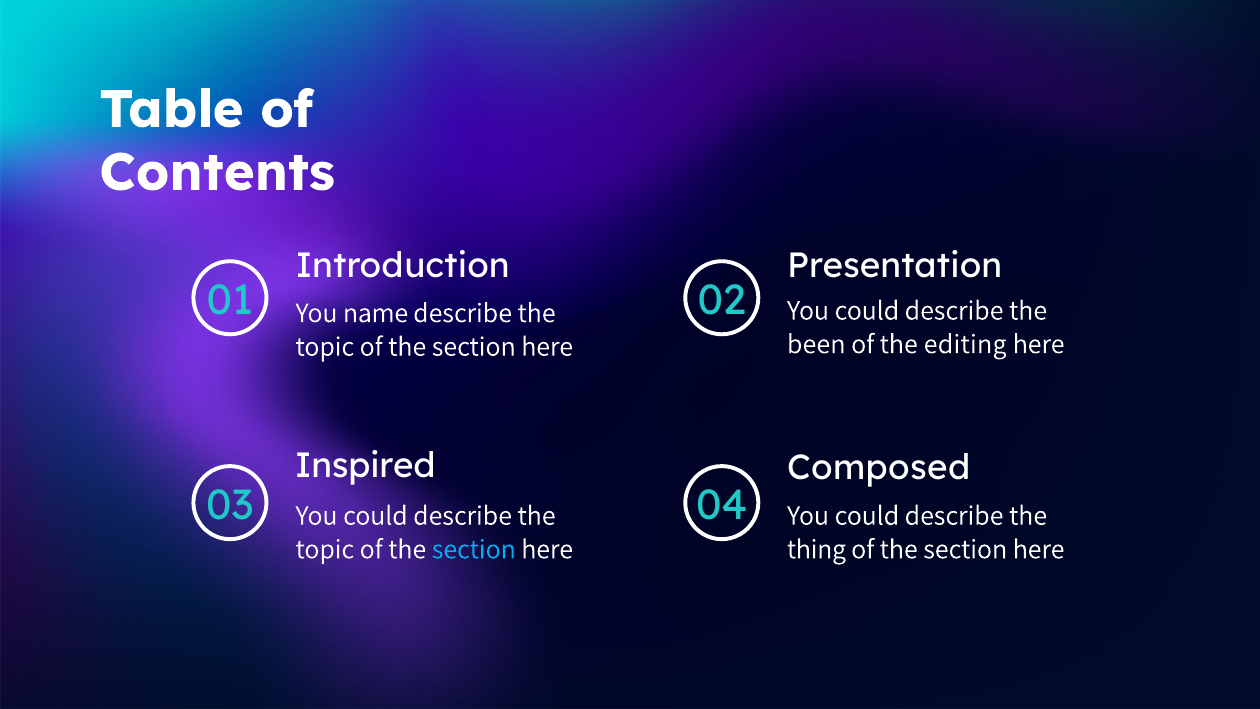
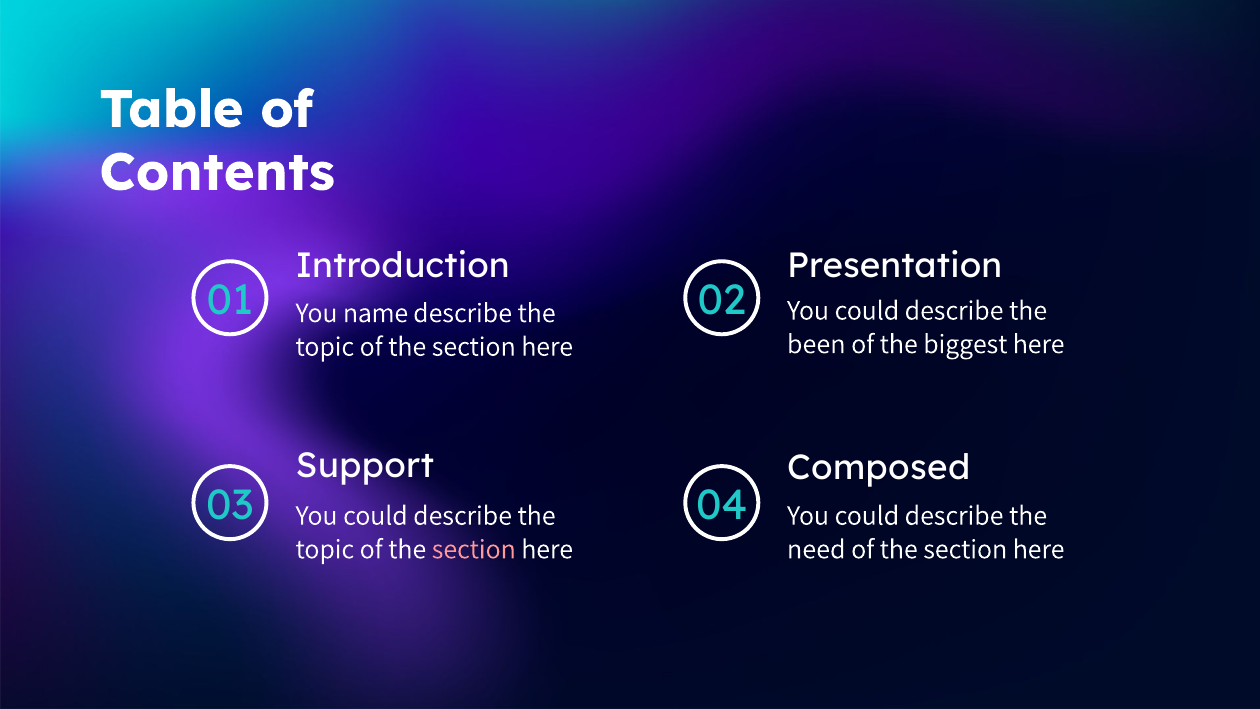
editing: editing -> biggest (965, 344)
Inspired: Inspired -> Support (365, 465)
section colour: light blue -> pink (474, 549)
thing: thing -> need (816, 549)
